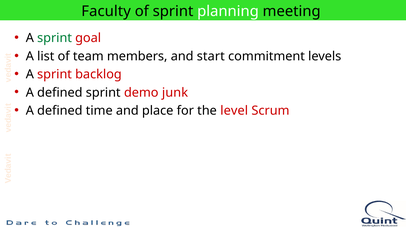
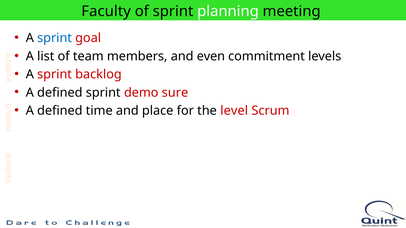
sprint colour: green -> blue (55, 38)
start: start -> even (211, 56)
junk: junk -> sure (175, 93)
